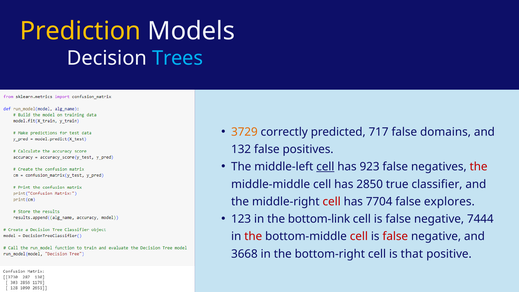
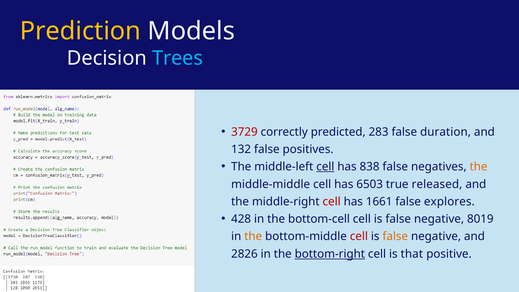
3729 colour: orange -> red (244, 132)
717: 717 -> 283 (379, 132)
domains: domains -> duration (445, 132)
923: 923 -> 838 (370, 167)
the colour: red -> orange (479, 167)
2850: 2850 -> 6503 (370, 184)
classifier: classifier -> released (437, 184)
7704: 7704 -> 1661 (379, 202)
123: 123 -> 428 (241, 219)
bottom-link: bottom-link -> bottom-cell (319, 219)
7444: 7444 -> 8019 (480, 219)
the colour: red -> orange (253, 236)
false colour: red -> orange (395, 236)
3668: 3668 -> 2826 (244, 254)
bottom-right underline: none -> present (330, 254)
